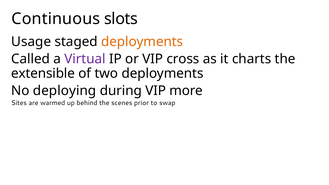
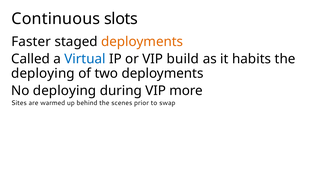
Usage: Usage -> Faster (31, 42)
Virtual colour: purple -> blue (85, 59)
cross: cross -> build (183, 59)
charts: charts -> habits (252, 59)
extensible: extensible -> deploying (43, 73)
